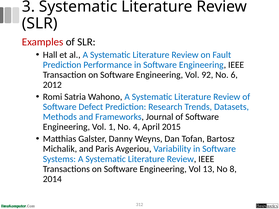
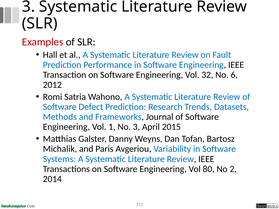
92: 92 -> 32 (207, 75)
No 4: 4 -> 3 (136, 127)
13: 13 -> 80 (209, 169)
8: 8 -> 2 (233, 169)
